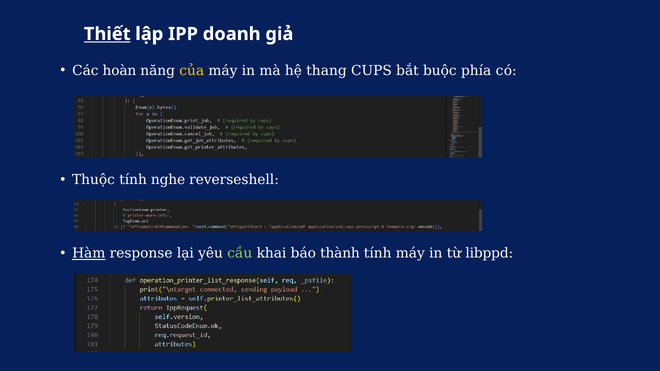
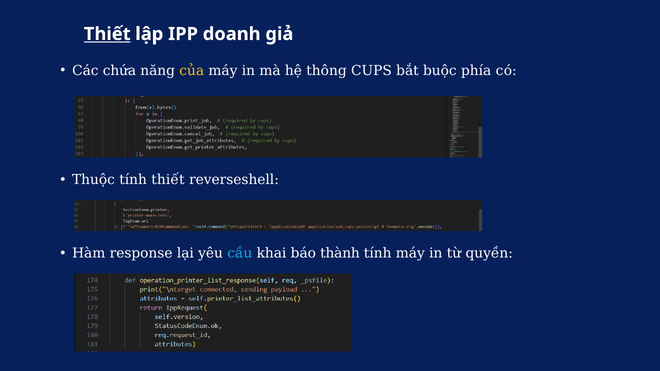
hoàn: hoàn -> chứa (119, 71)
thang: thang -> thông (327, 71)
tính nghe: nghe -> thiết (168, 180)
Hàm underline: present -> none (89, 254)
cầu colour: light green -> light blue (240, 254)
libppd: libppd -> quyền (489, 254)
